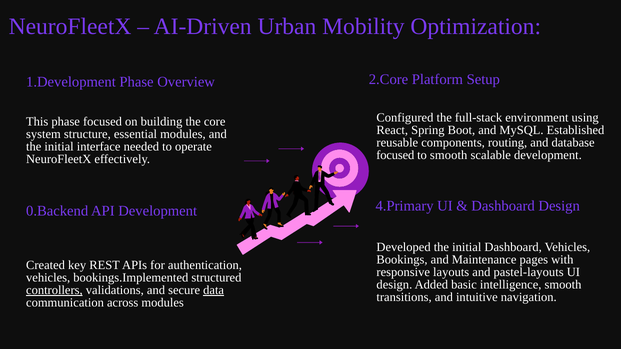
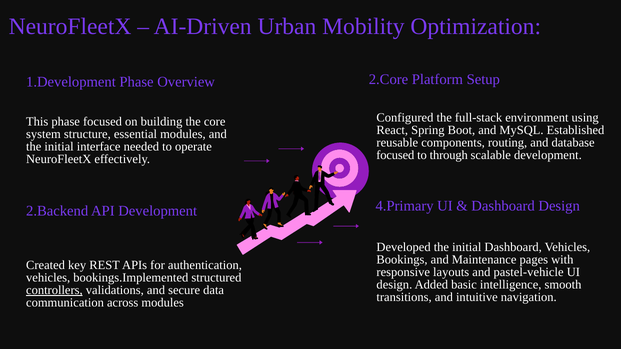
to smooth: smooth -> through (449, 155)
0.Backend: 0.Backend -> 2.Backend (57, 211)
pastel-layouts: pastel-layouts -> pastel-vehicle (529, 272)
data underline: present -> none (214, 290)
